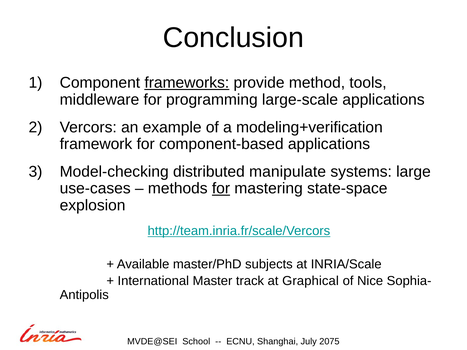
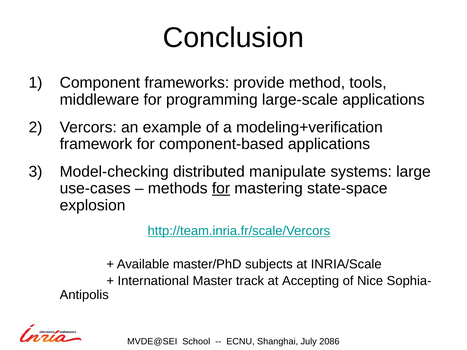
frameworks underline: present -> none (187, 83)
Graphical: Graphical -> Accepting (311, 281)
2075: 2075 -> 2086 (329, 342)
